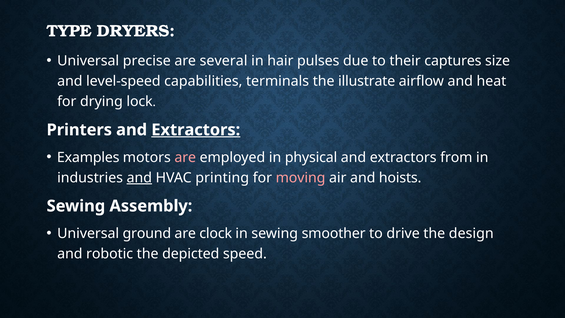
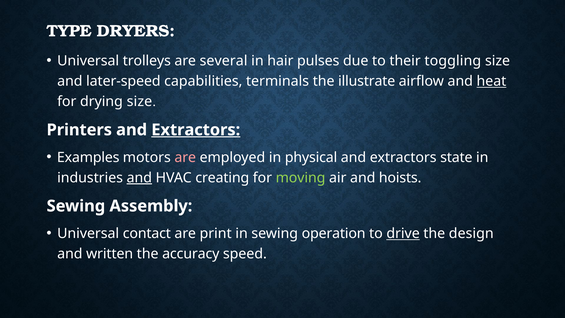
precise: precise -> trolleys (147, 61)
captures: captures -> toggling (453, 61)
level-speed: level-speed -> later-speed (123, 81)
heat underline: none -> present (491, 81)
drying lock: lock -> size (139, 101)
from: from -> state (456, 157)
printing: printing -> creating (222, 178)
moving colour: pink -> light green (301, 178)
ground: ground -> contact (147, 233)
clock: clock -> print (216, 233)
smoother: smoother -> operation (334, 233)
drive underline: none -> present (403, 233)
robotic: robotic -> written (110, 254)
depicted: depicted -> accuracy (191, 254)
